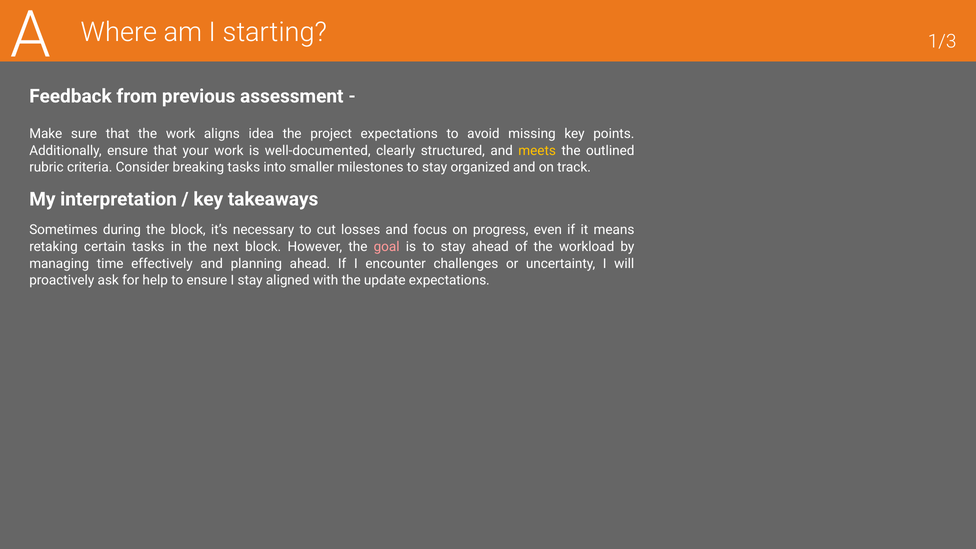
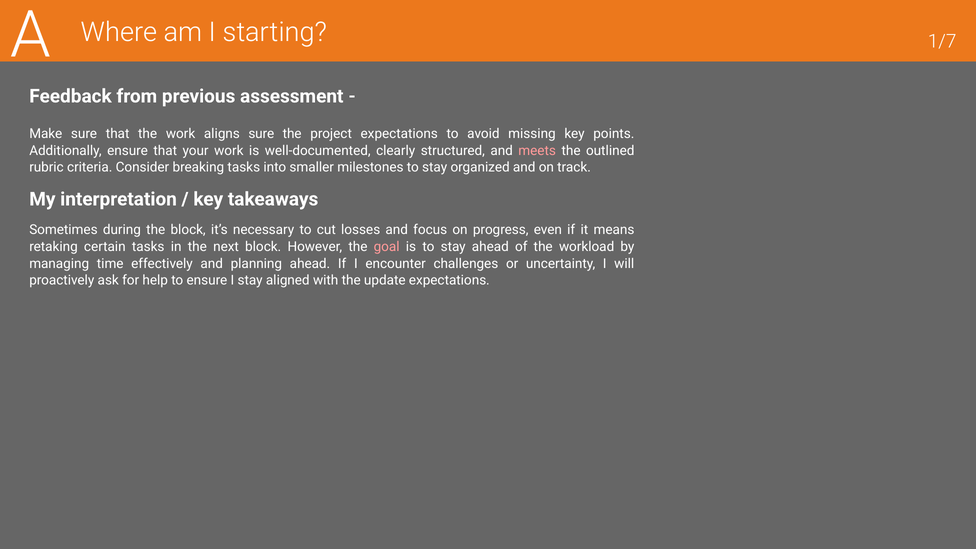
1/3: 1/3 -> 1/7 (942, 41)
aligns idea: idea -> sure (261, 134)
meets colour: yellow -> pink (537, 151)
